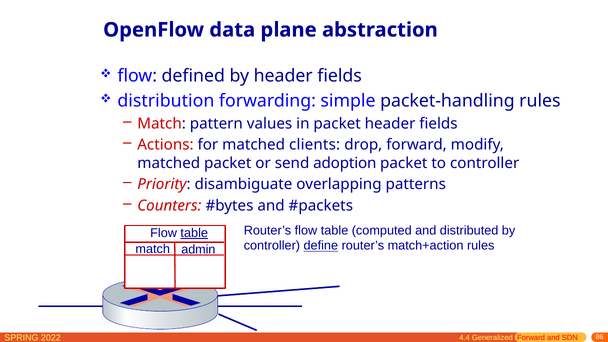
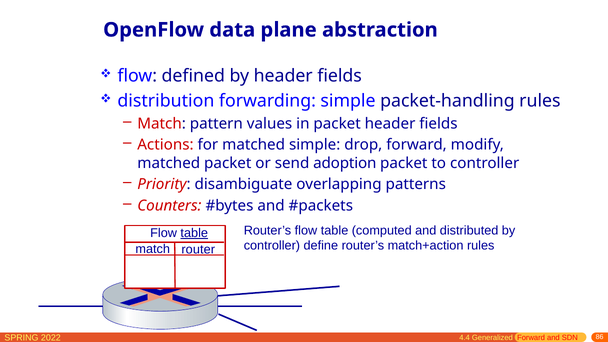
matched clients: clients -> simple (315, 145)
define underline: present -> none (321, 246)
admin: admin -> router (198, 249)
